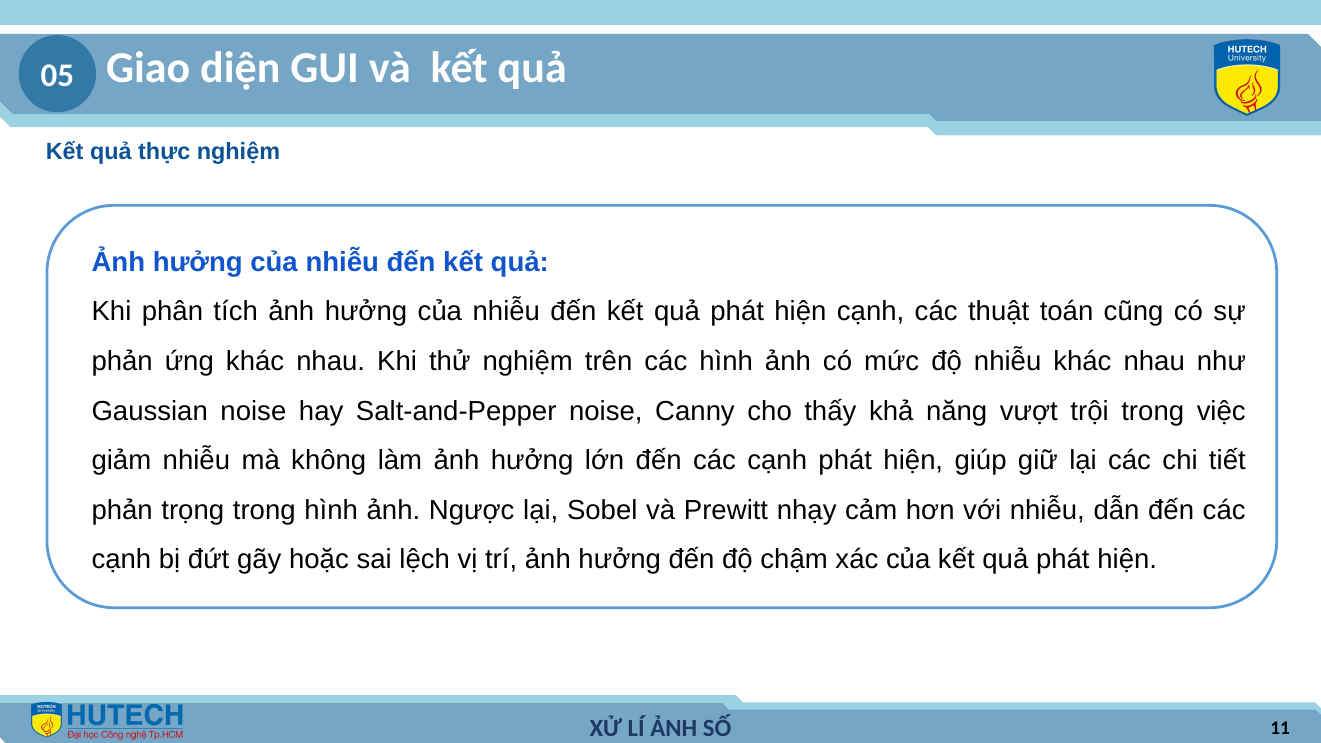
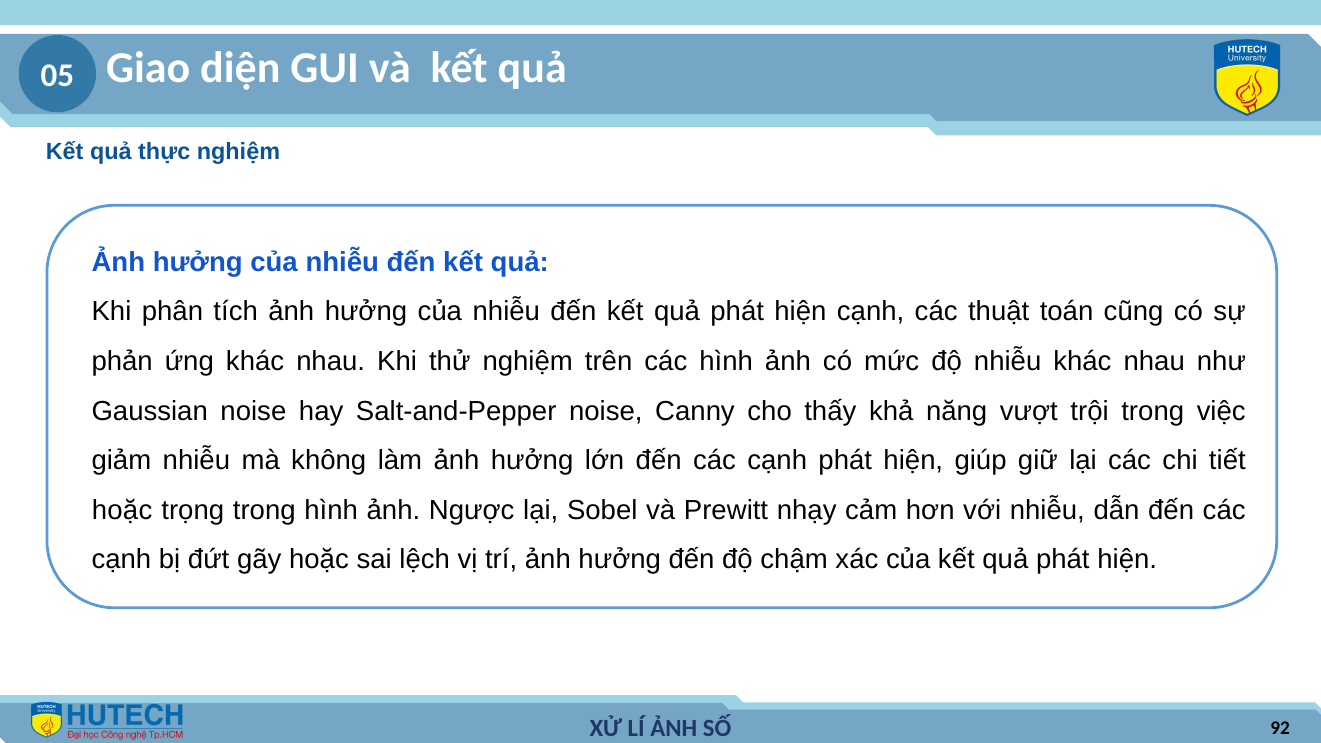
phản: phản -> hoặc (122, 510)
11: 11 -> 92 (1280, 729)
